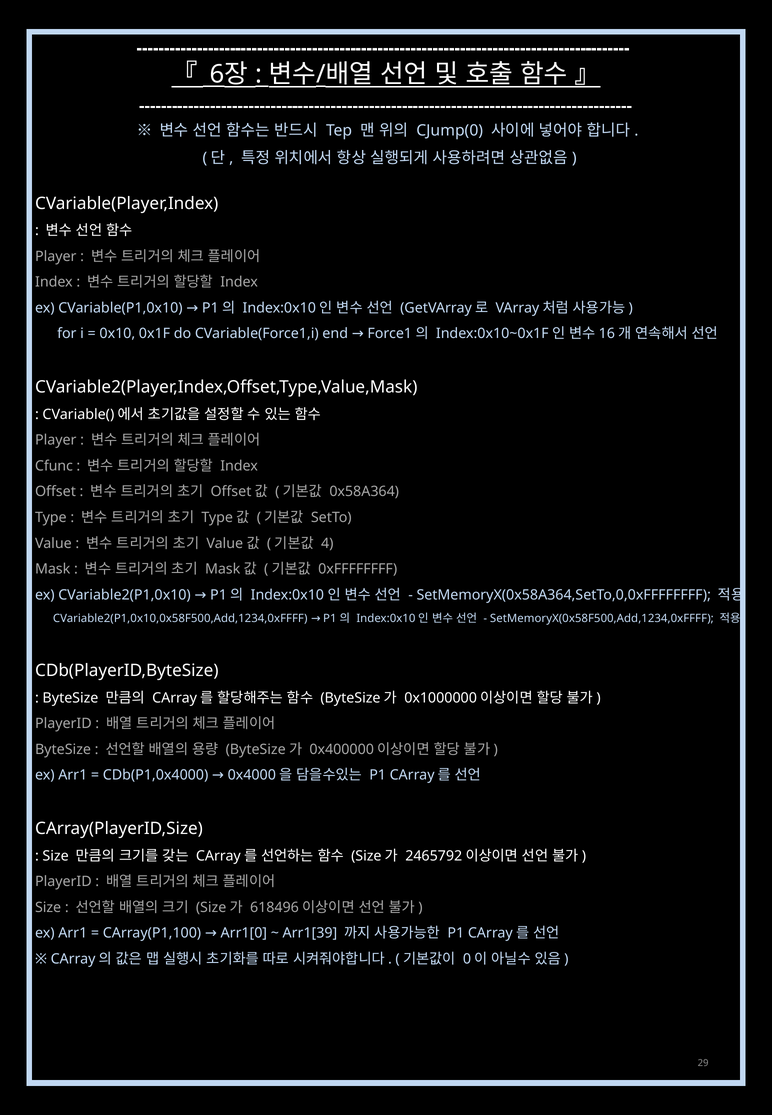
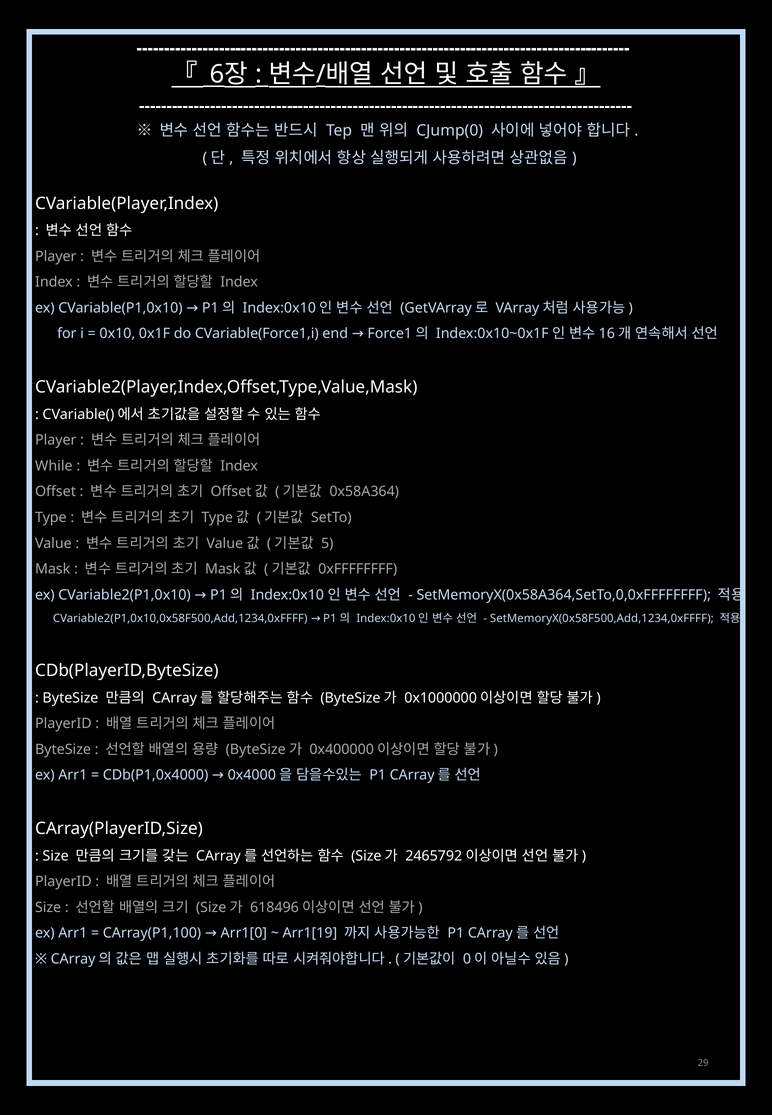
Cfunc: Cfunc -> While (54, 466)
4: 4 -> 5 (327, 543)
Arr1[39: Arr1[39 -> Arr1[19 (310, 933)
